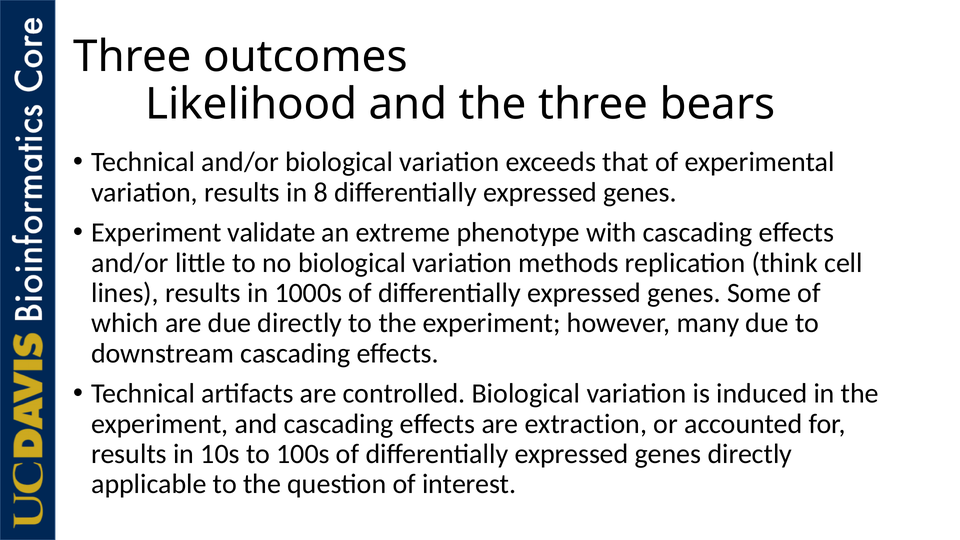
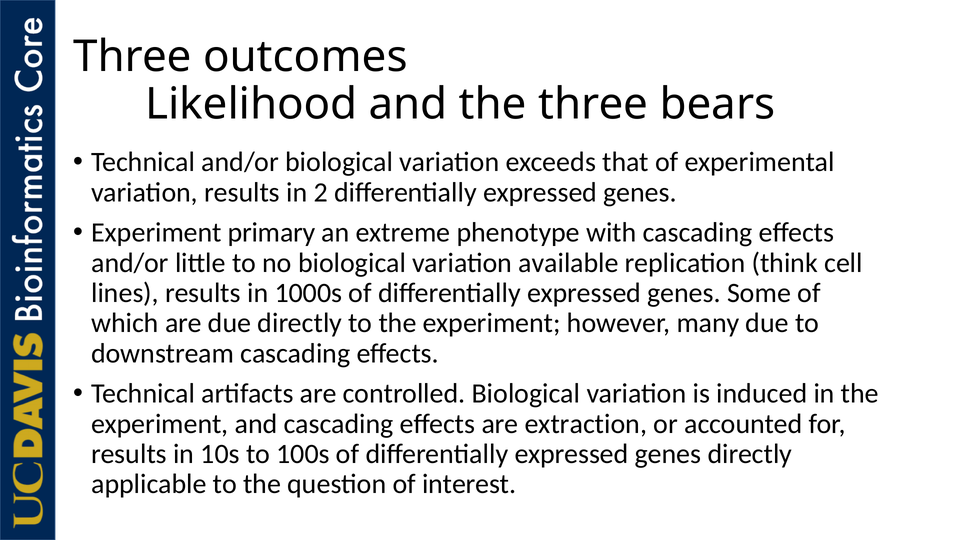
8: 8 -> 2 (321, 192)
validate: validate -> primary (272, 233)
methods: methods -> available (569, 263)
